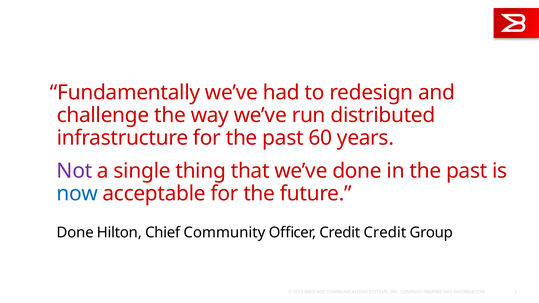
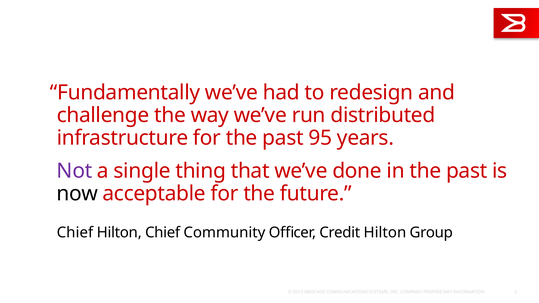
60: 60 -> 95 (320, 138)
now colour: blue -> black (77, 194)
Done: Done -> Chief (75, 233)
Credit Credit: Credit -> Hilton (385, 233)
